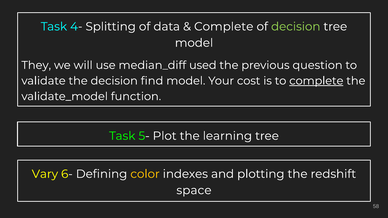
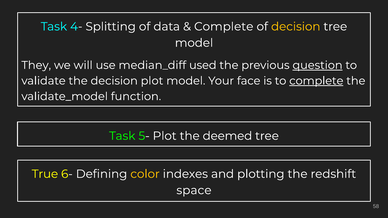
decision colour: light green -> yellow (296, 27)
question underline: none -> present (318, 65)
decision find: find -> plot (152, 81)
cost: cost -> face (249, 81)
learning: learning -> deemed (227, 136)
Vary: Vary -> True (45, 174)
